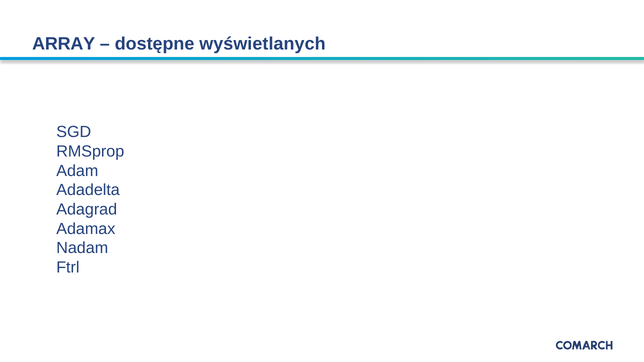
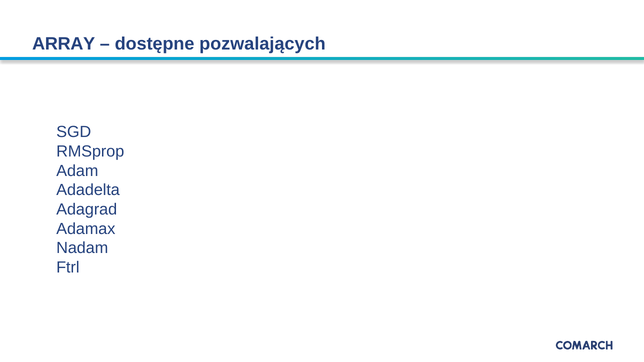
wyświetlanych: wyświetlanych -> pozwalających (262, 44)
